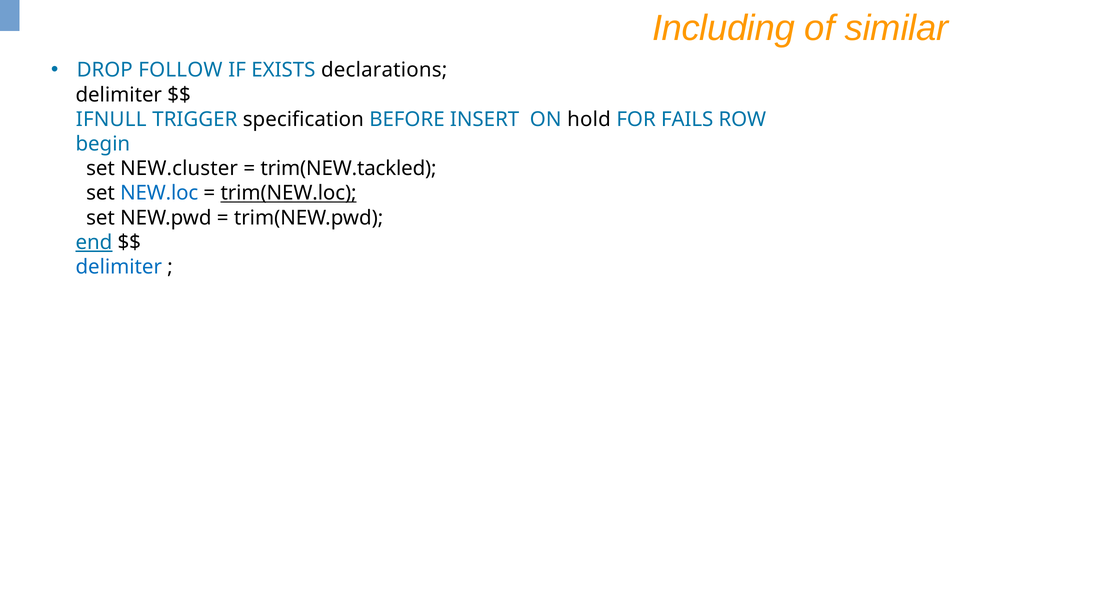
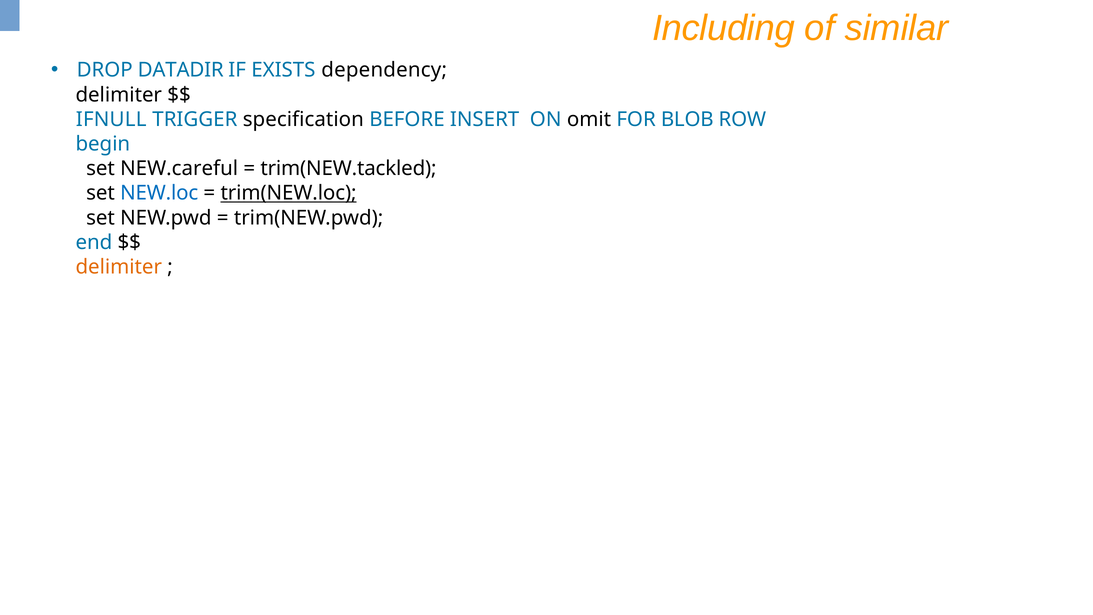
FOLLOW: FOLLOW -> DATADIR (181, 70)
declarations: declarations -> dependency (384, 70)
hold: hold -> omit (589, 119)
FAILS: FAILS -> BLOB (687, 119)
NEW.cluster: NEW.cluster -> NEW.careful (179, 169)
end underline: present -> none (94, 242)
delimiter colour: blue -> orange (119, 267)
